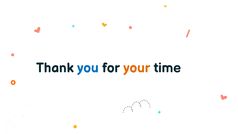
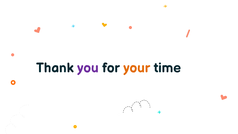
you colour: blue -> purple (88, 68)
